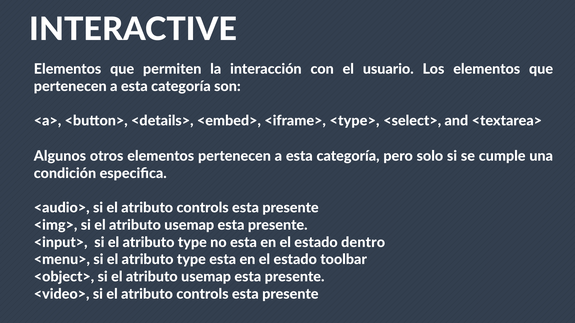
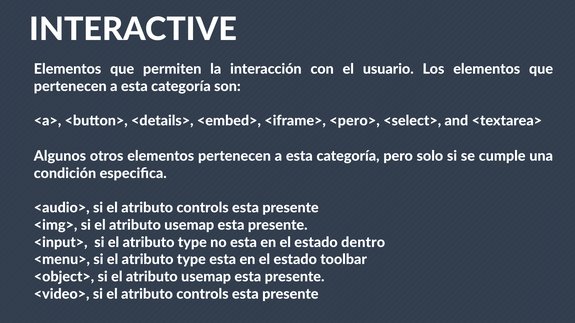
<type>: <type> -> <pero> (355, 121)
